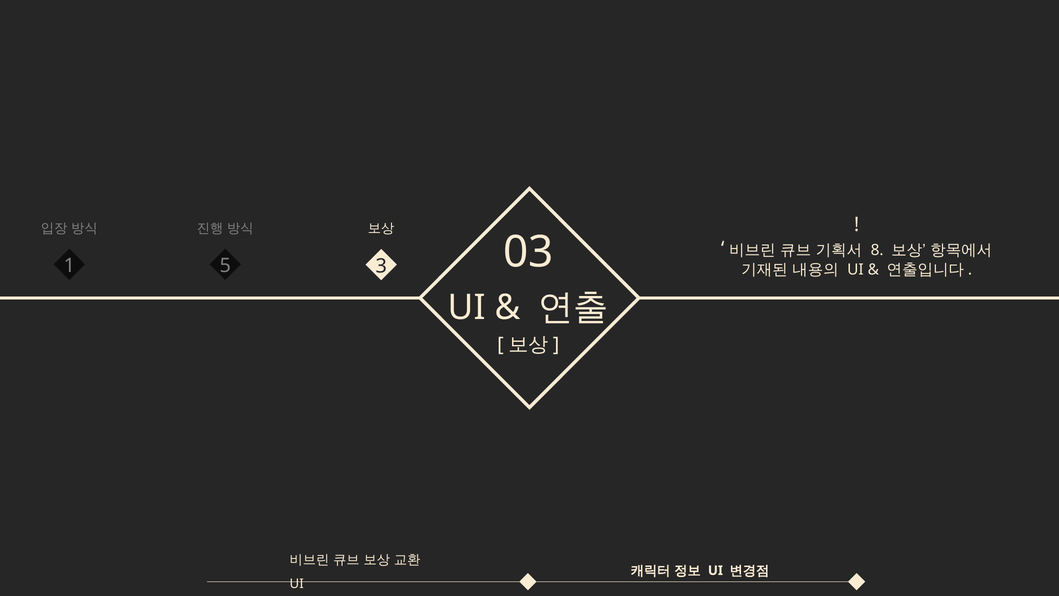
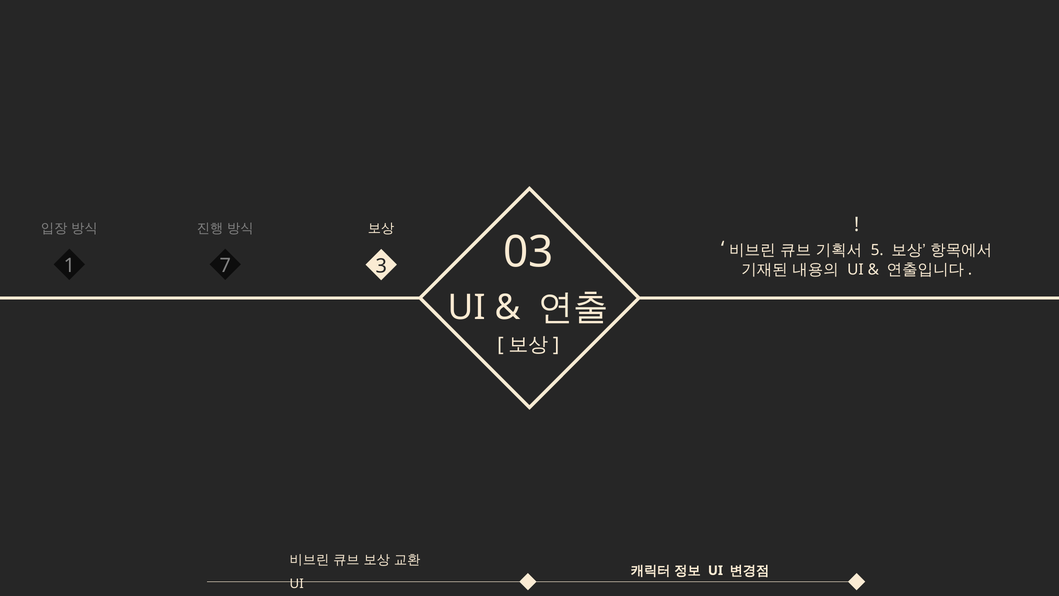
8: 8 -> 5 (877, 250)
5: 5 -> 7 (225, 266)
